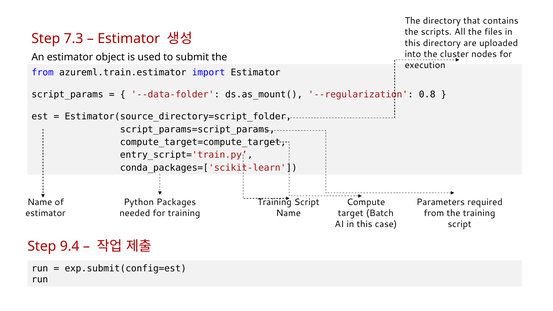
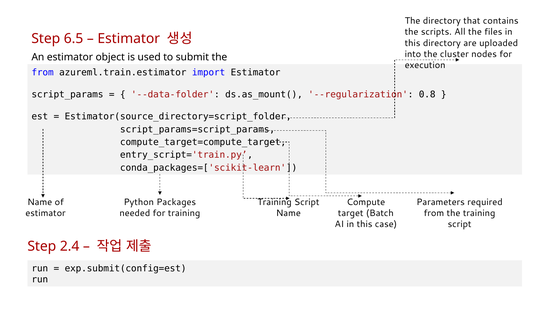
7.3: 7.3 -> 6.5 (74, 39)
9.4: 9.4 -> 2.4 (70, 246)
